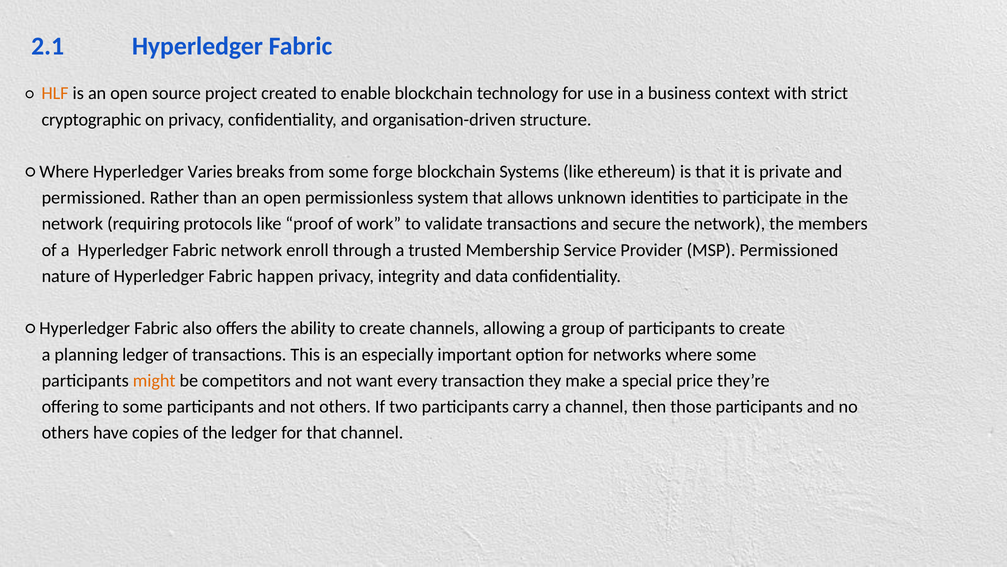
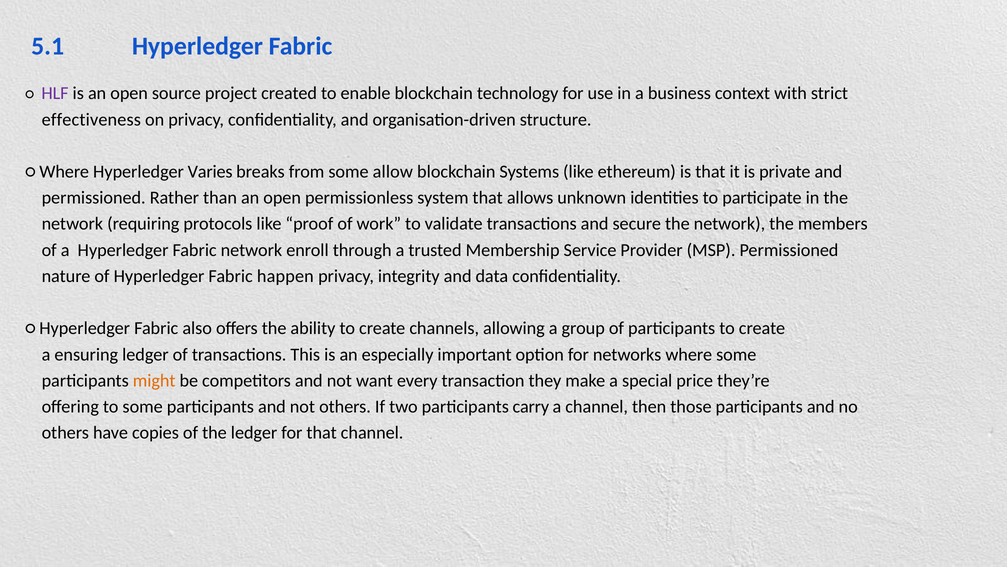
2.1: 2.1 -> 5.1 (48, 46)
HLF colour: orange -> purple (55, 93)
cryptographic: cryptographic -> effectiveness (91, 119)
forge: forge -> allow (393, 172)
planning: planning -> ensuring (86, 354)
